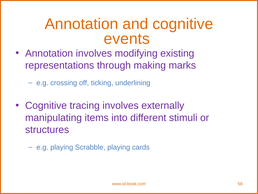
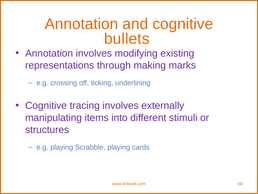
events: events -> bullets (127, 39)
